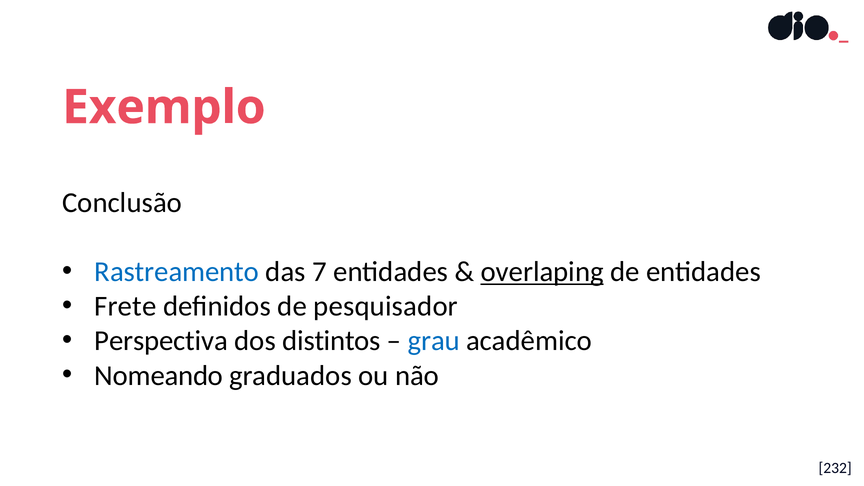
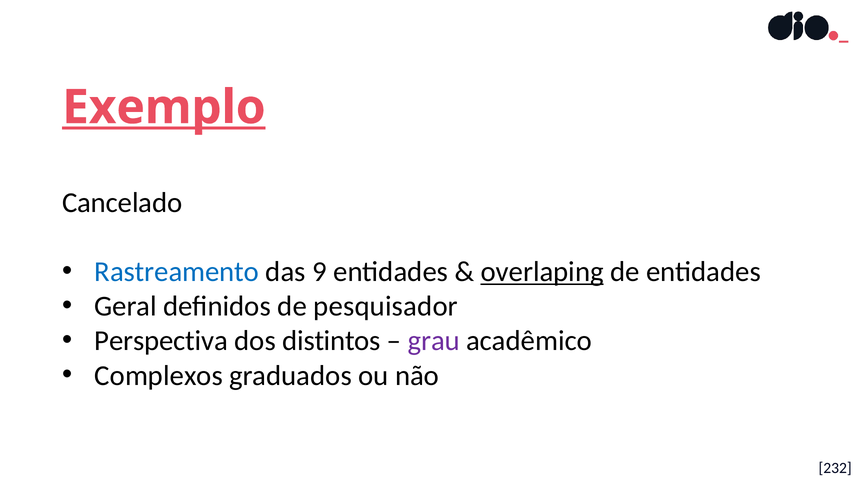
Exemplo underline: none -> present (164, 107)
Conclusão: Conclusão -> Cancelado (122, 203)
7: 7 -> 9 (319, 272)
Frete: Frete -> Geral (126, 306)
grau colour: blue -> purple (434, 341)
Nomeando: Nomeando -> Complexos (159, 376)
